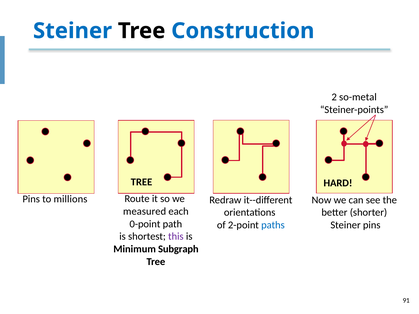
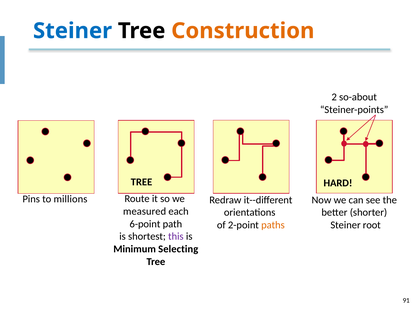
Construction colour: blue -> orange (243, 31)
so-metal: so-metal -> so-about (358, 97)
0-point: 0-point -> 6-point (145, 224)
Steiner pins: pins -> root (372, 225)
paths colour: blue -> orange (273, 225)
Subgraph: Subgraph -> Selecting (178, 249)
